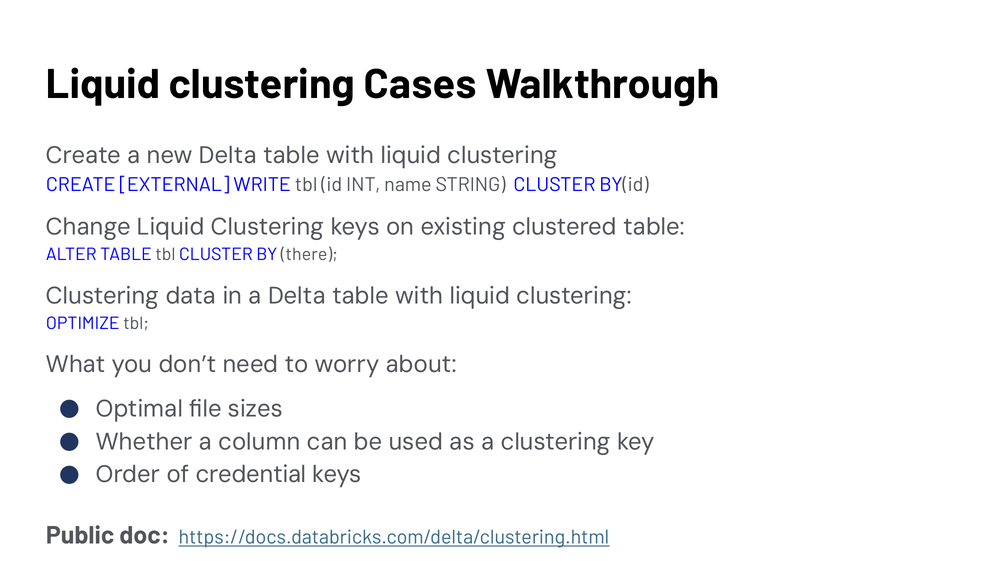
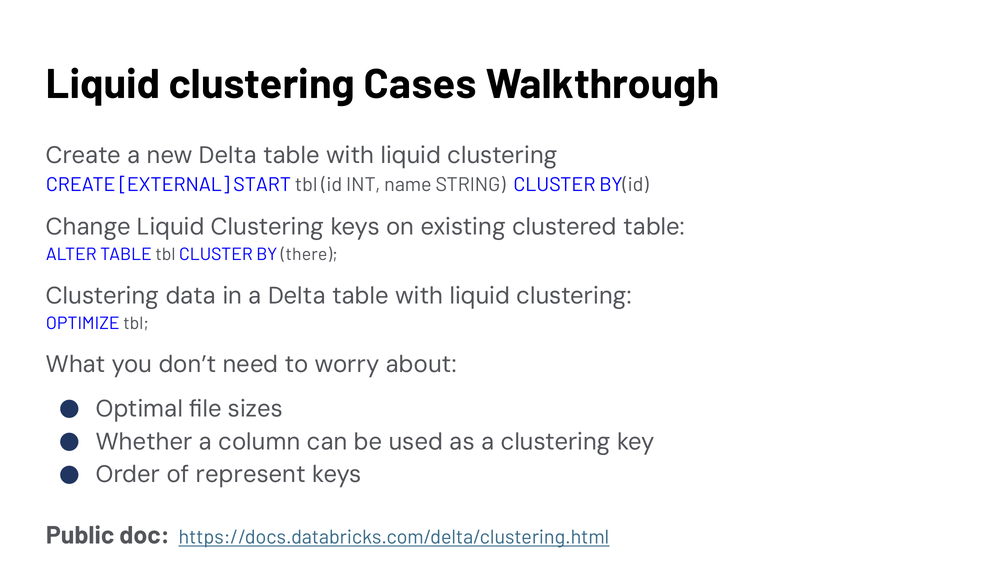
WRITE: WRITE -> START (262, 185)
credential: credential -> represent (251, 474)
